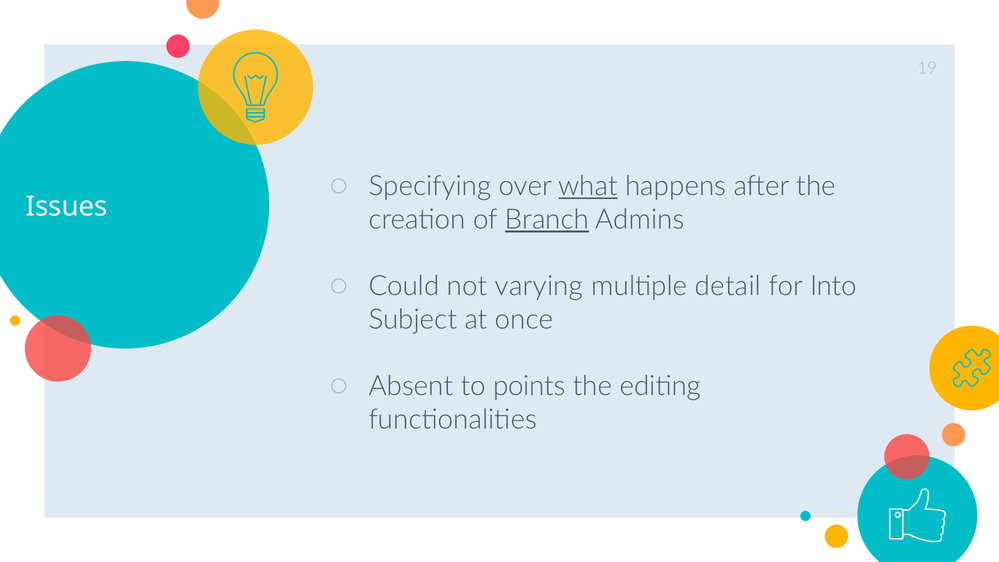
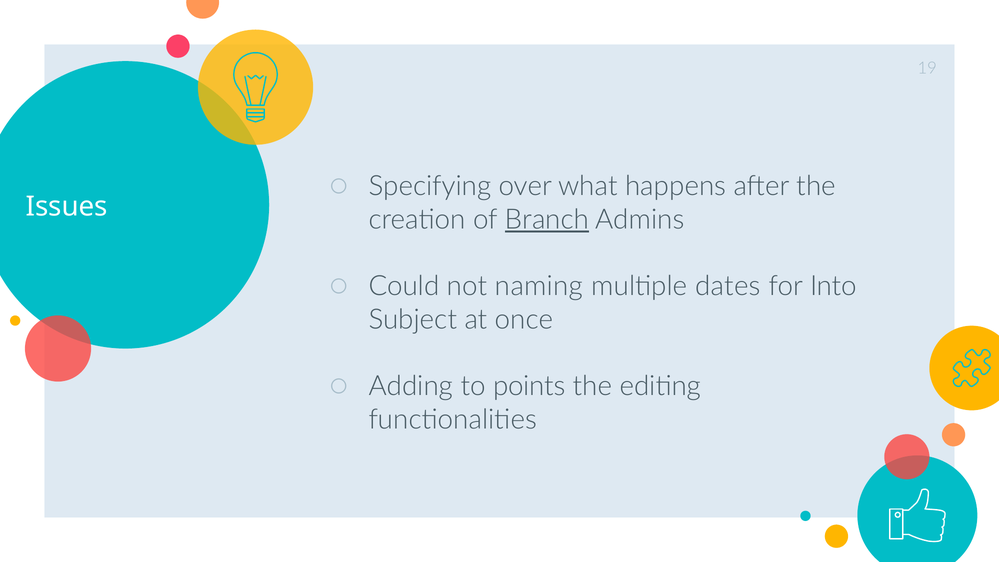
what underline: present -> none (588, 186)
varying: varying -> naming (539, 286)
detail: detail -> dates (728, 286)
Absent: Absent -> Adding (411, 386)
